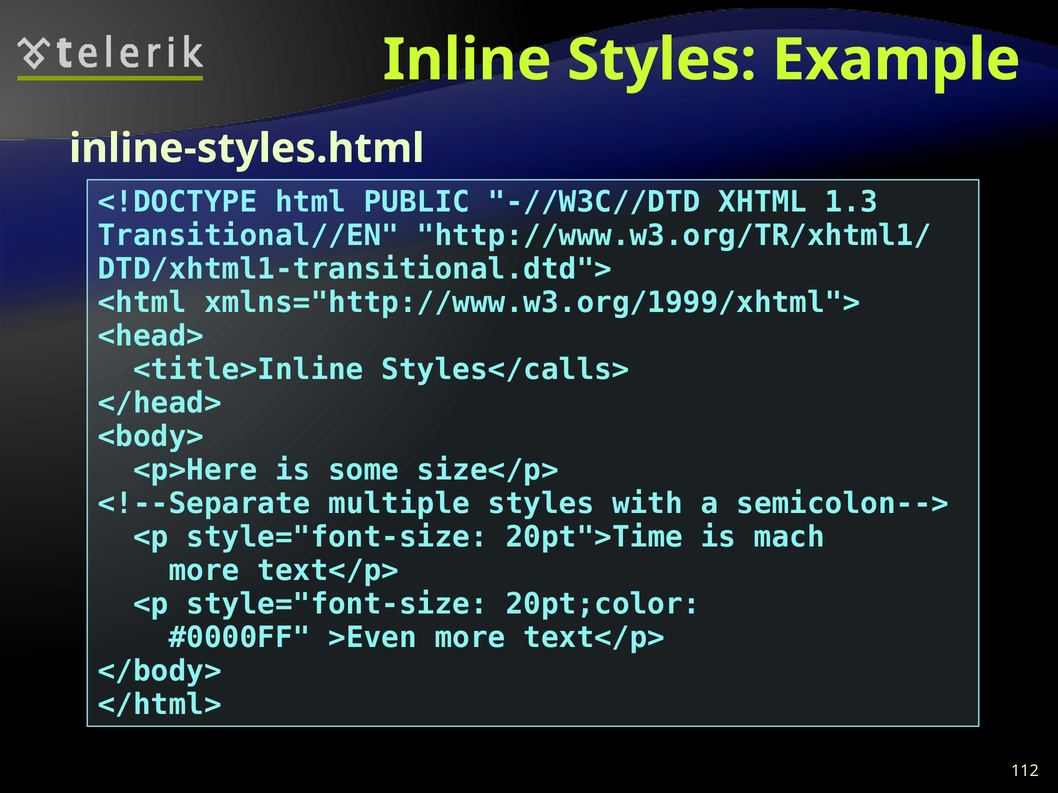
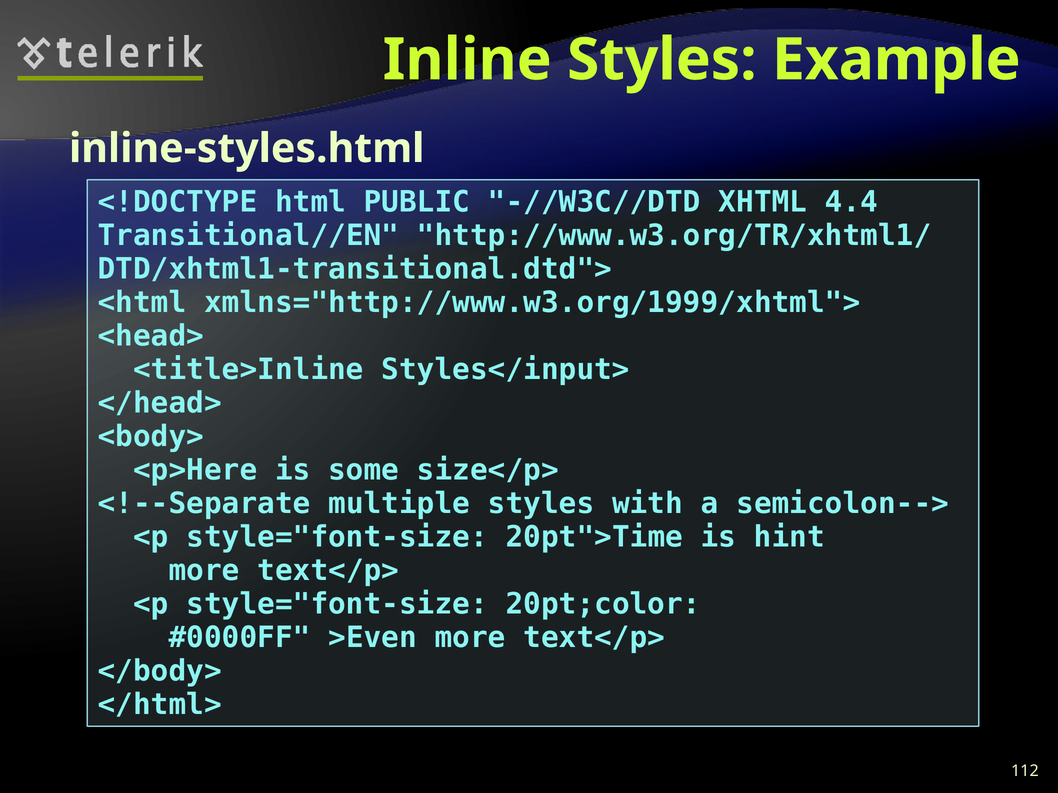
1.3: 1.3 -> 4.4 (852, 202)
Styles</calls>: Styles</calls> -> Styles</input> (506, 370)
mach: mach -> hint (789, 537)
